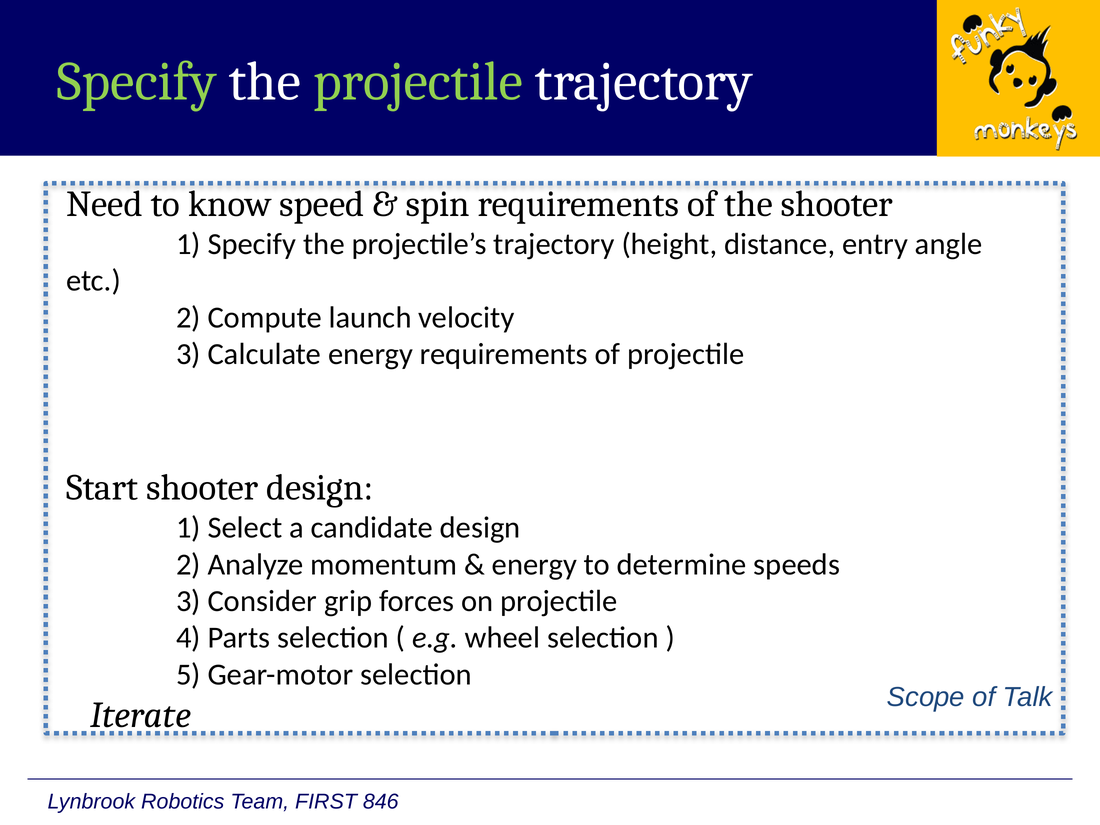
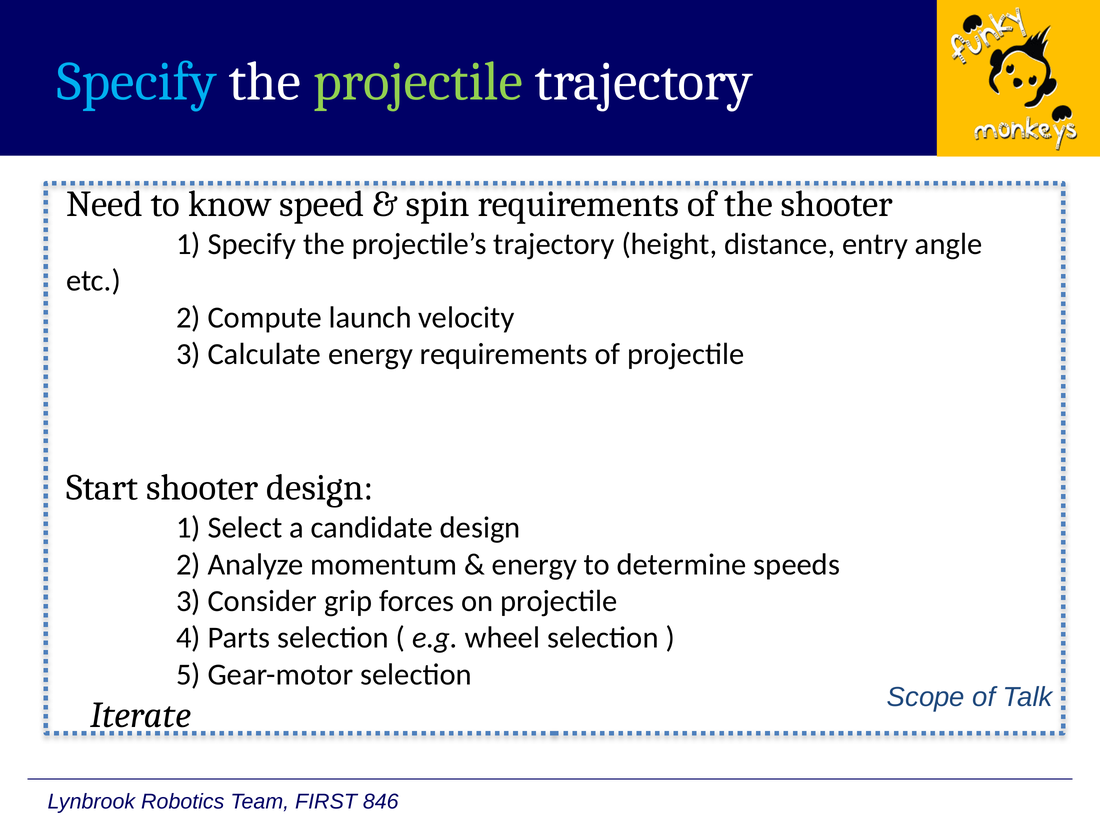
Specify colour: light green -> light blue (137, 82)
